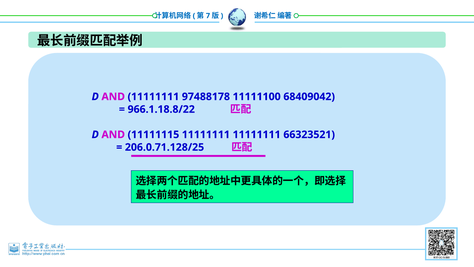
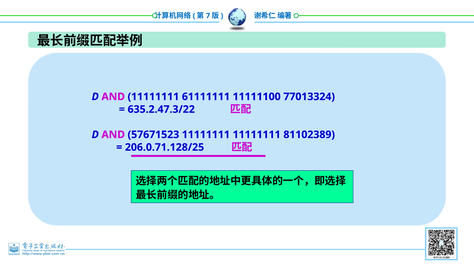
97488178: 97488178 -> 61111111 (206, 97)
68409042: 68409042 -> 77013324 (309, 97)
966.1.18.8/22: 966.1.18.8/22 -> 635.2.47.3/22 (161, 109)
11111115: 11111115 -> 57671523 (153, 134)
66323521: 66323521 -> 81102389 (309, 134)
